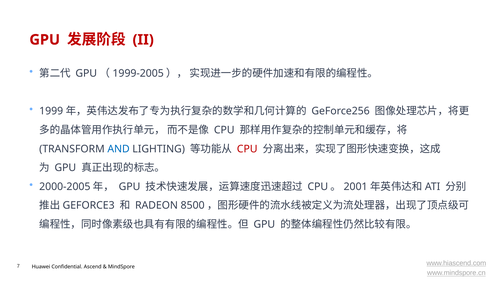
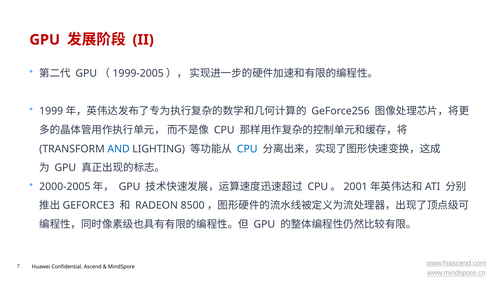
CPU colour: red -> blue (247, 149)
